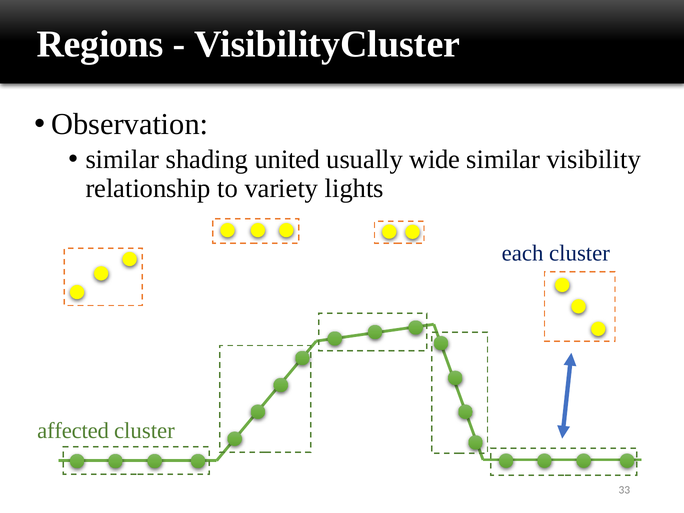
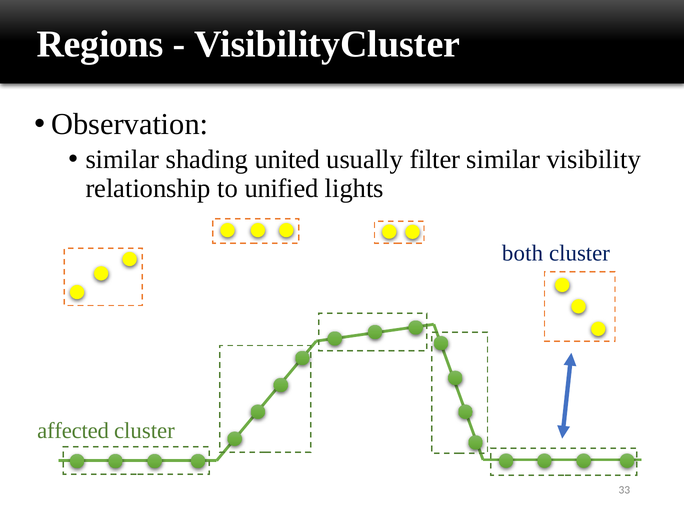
wide: wide -> filter (435, 160)
variety: variety -> unified (282, 188)
each: each -> both (522, 253)
